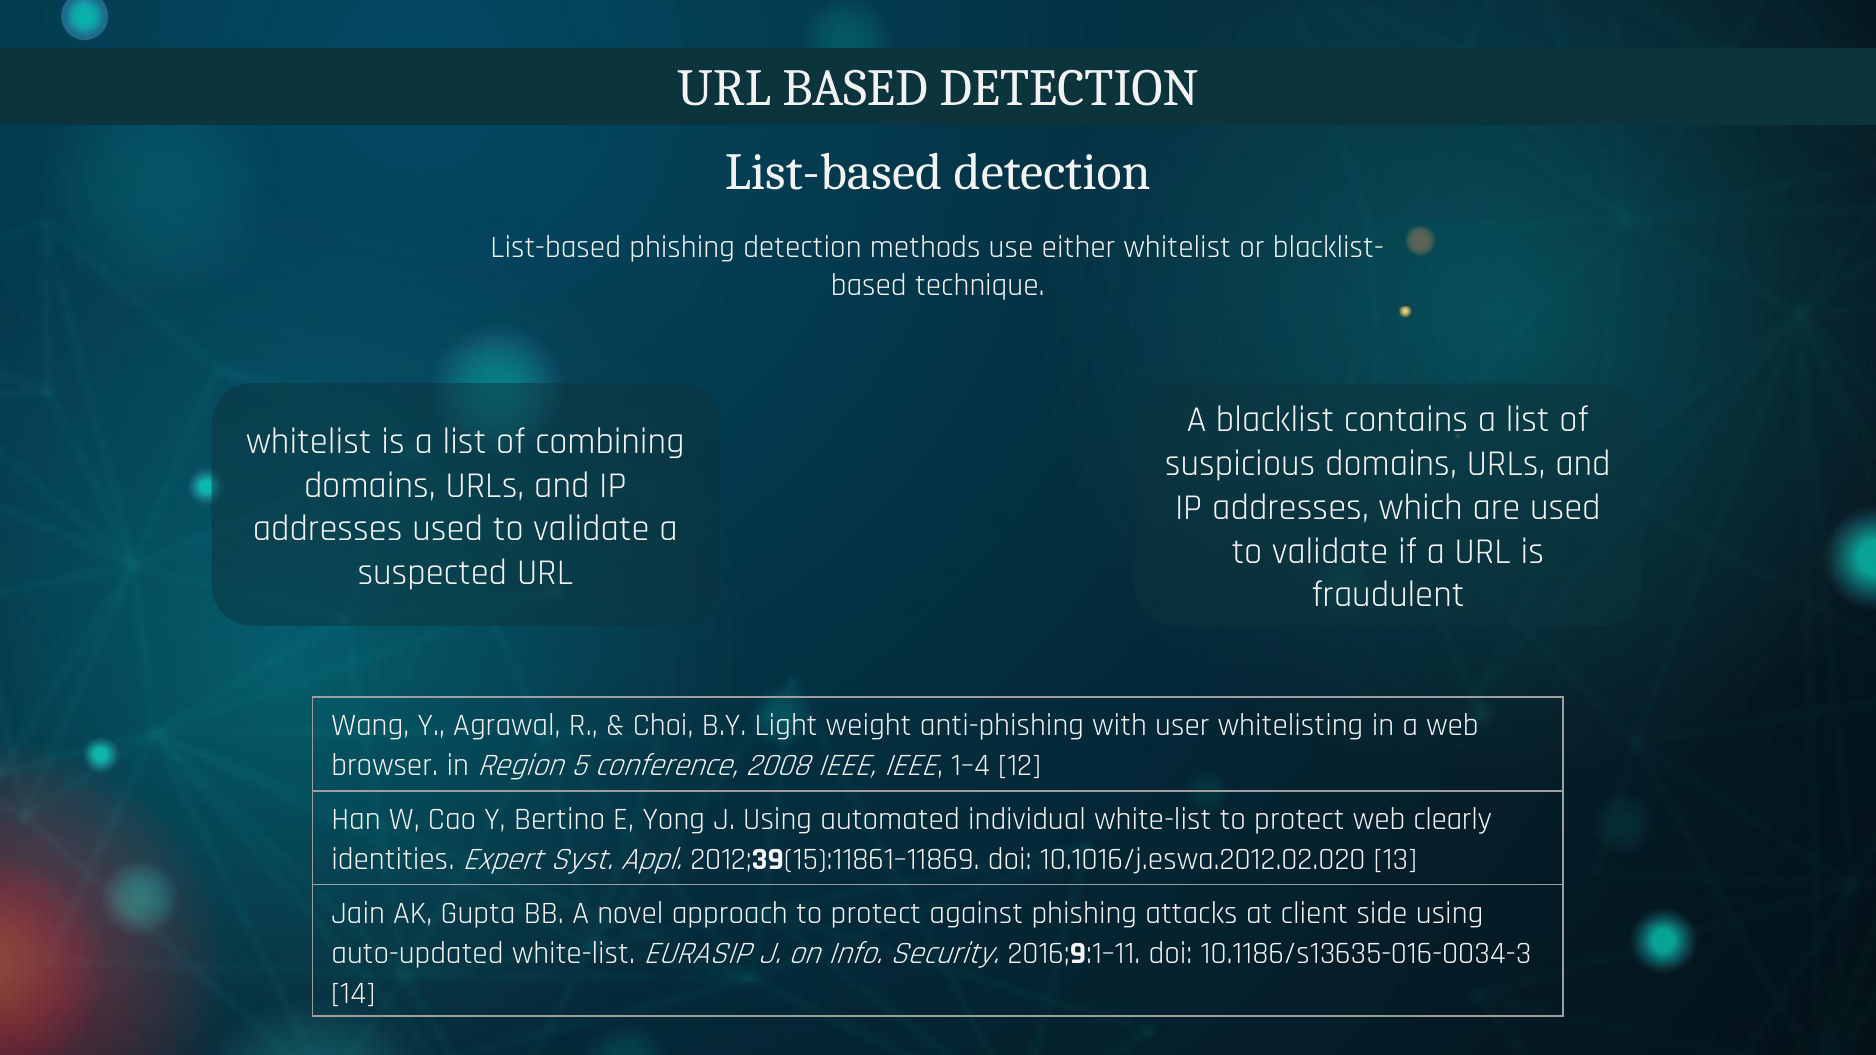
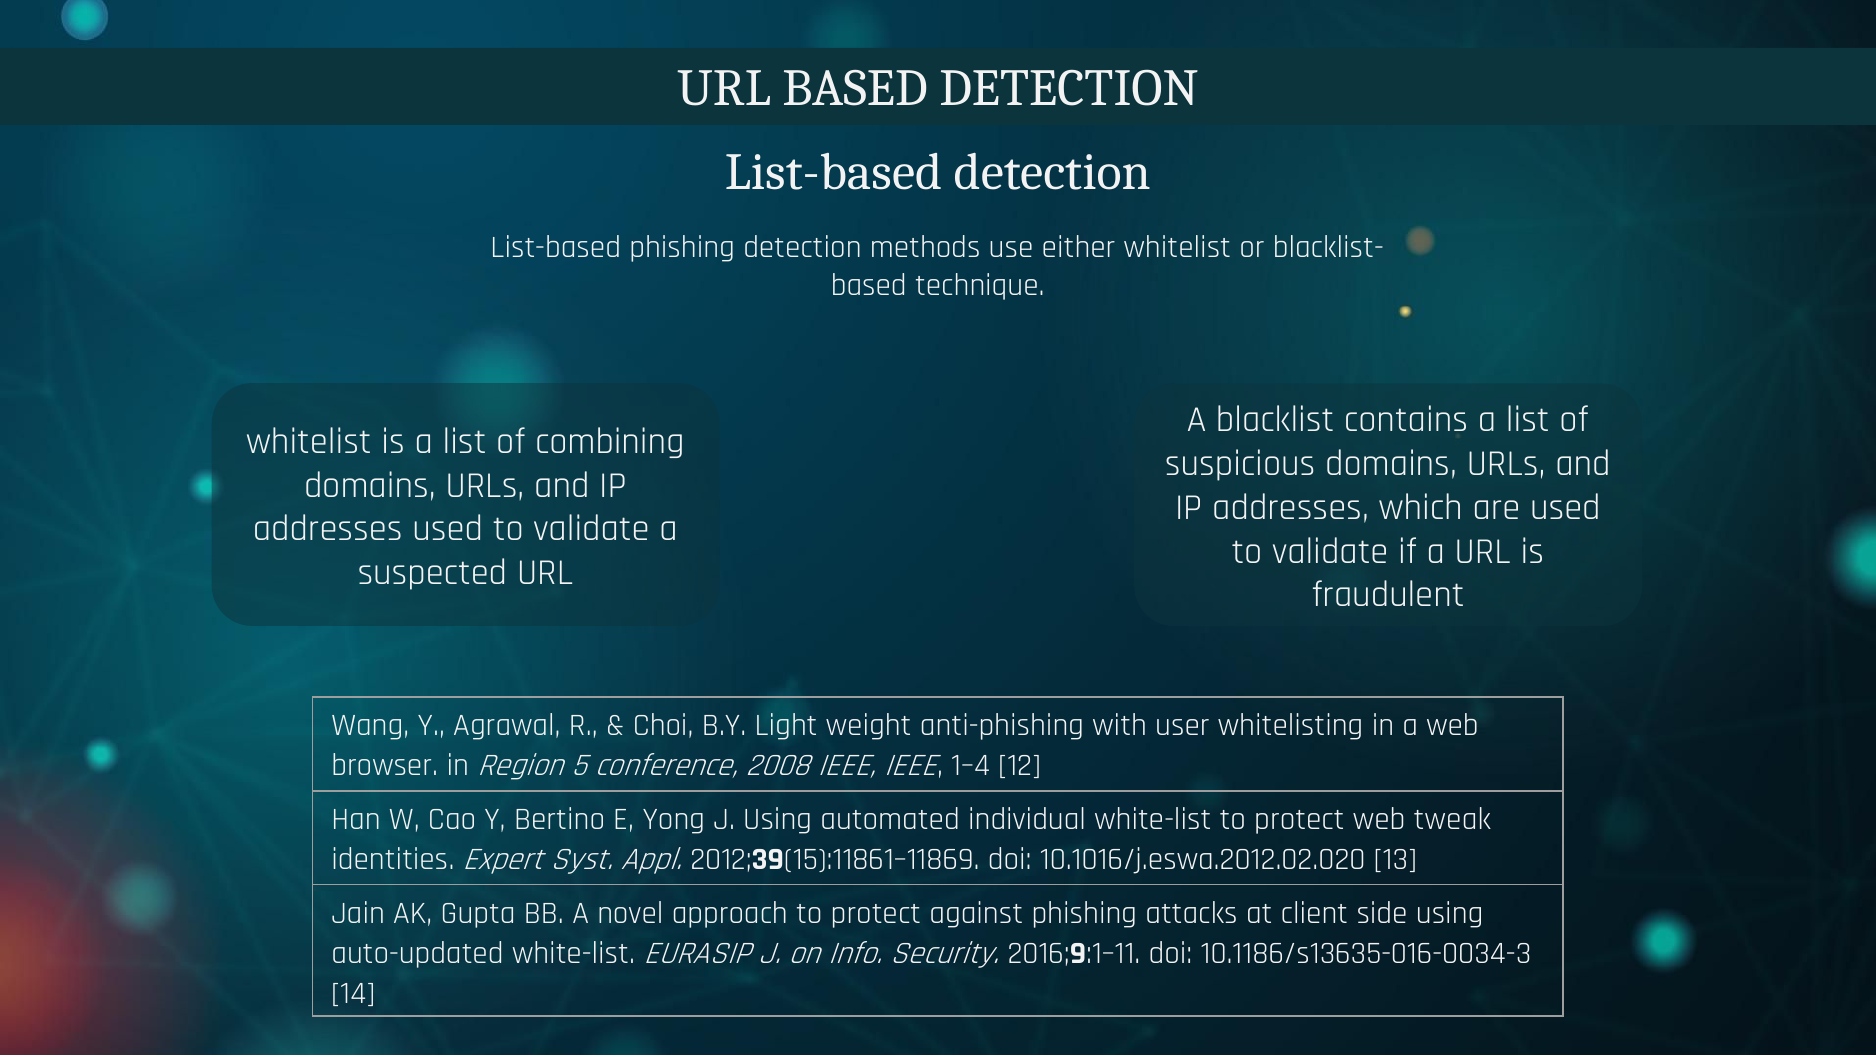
clearly: clearly -> tweak (1452, 819)
